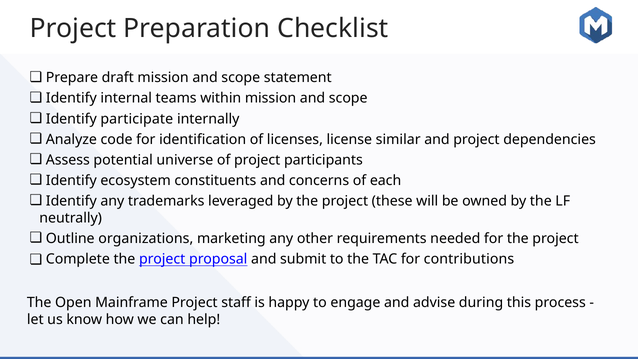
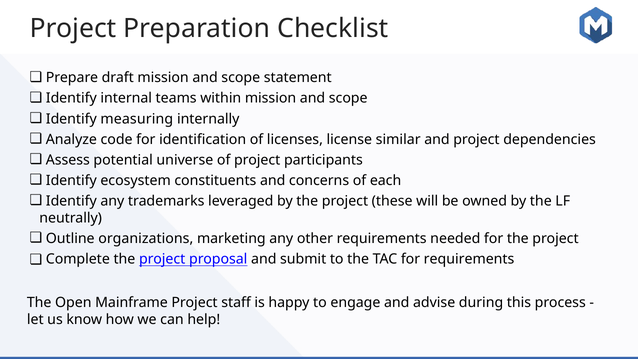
participate: participate -> measuring (137, 119)
for contributions: contributions -> requirements (469, 259)
